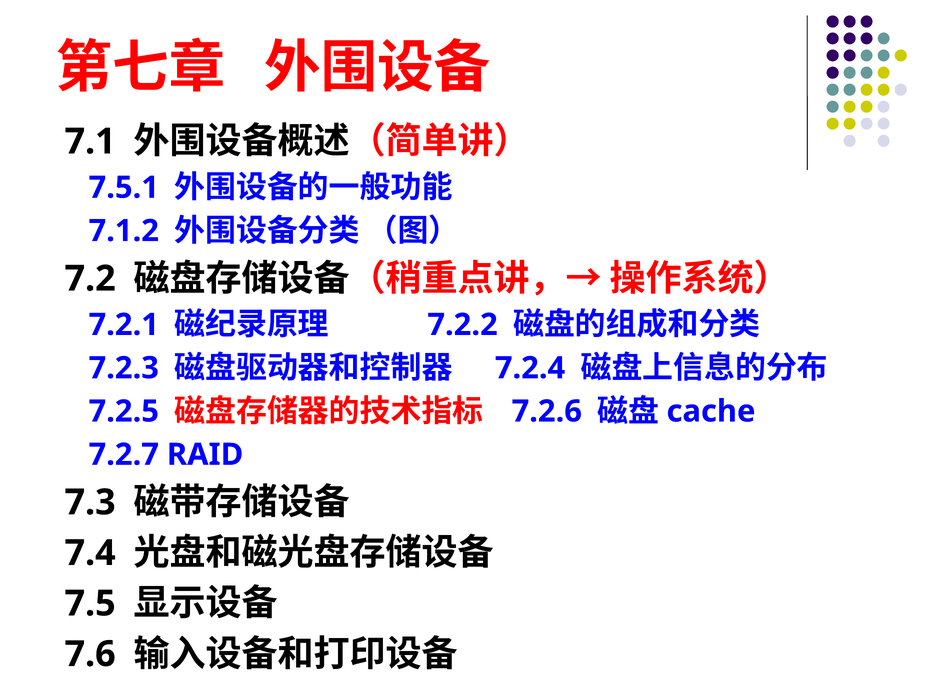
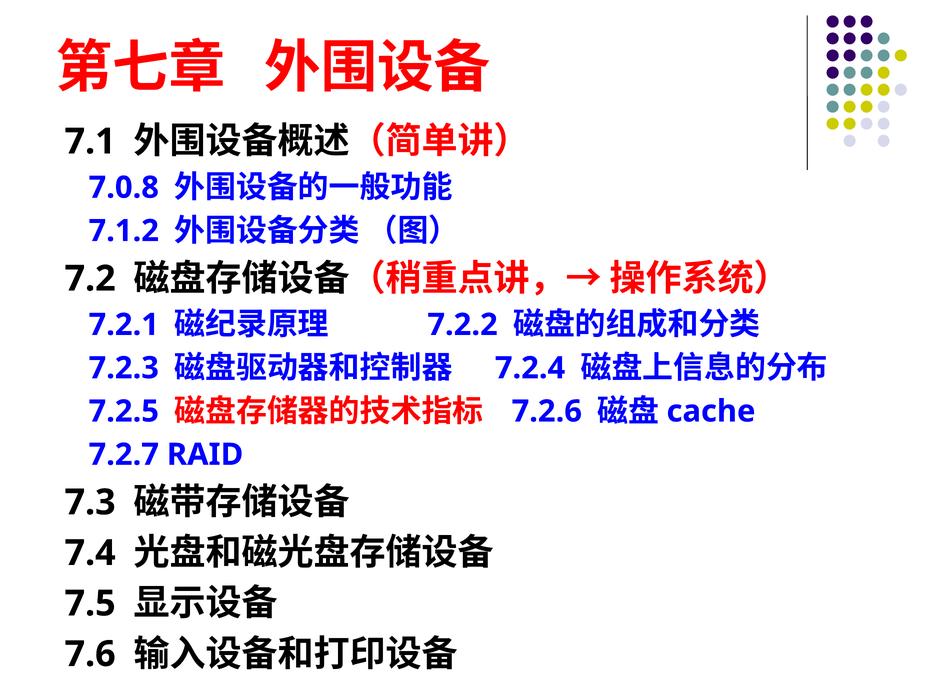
7.5.1: 7.5.1 -> 7.0.8 (124, 187)
